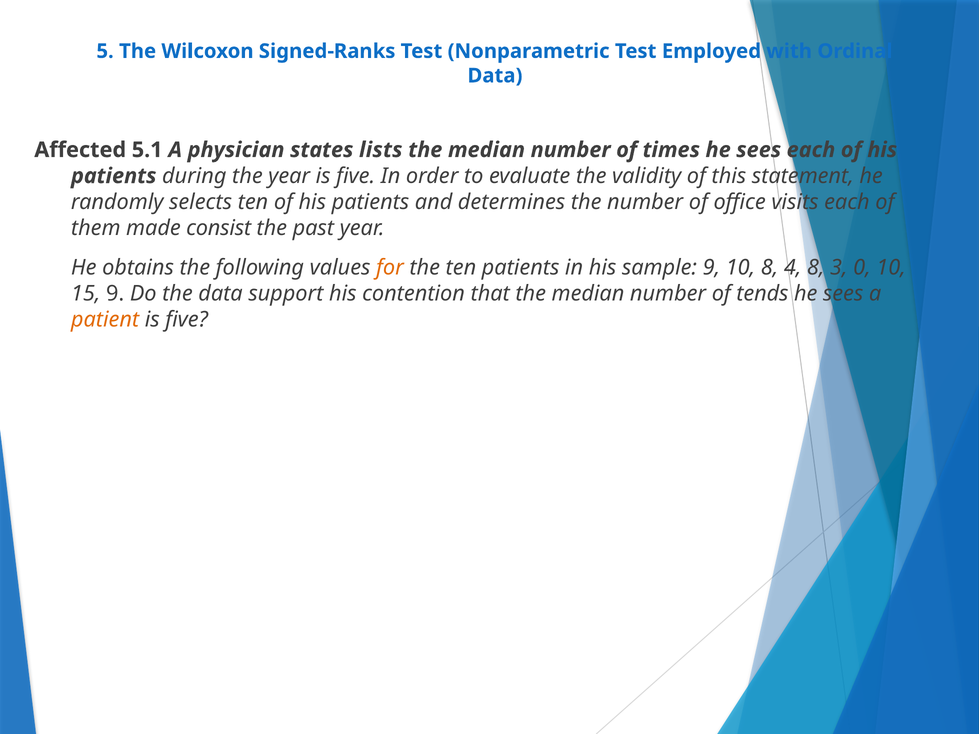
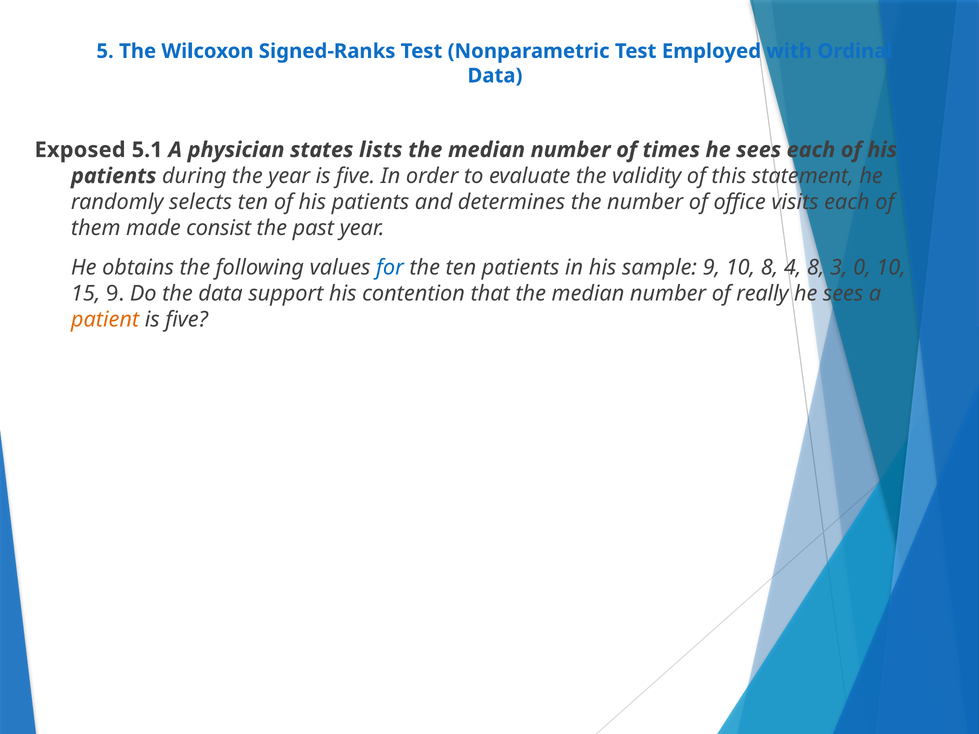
Affected: Affected -> Exposed (80, 150)
for colour: orange -> blue (390, 268)
tends: tends -> really (762, 294)
